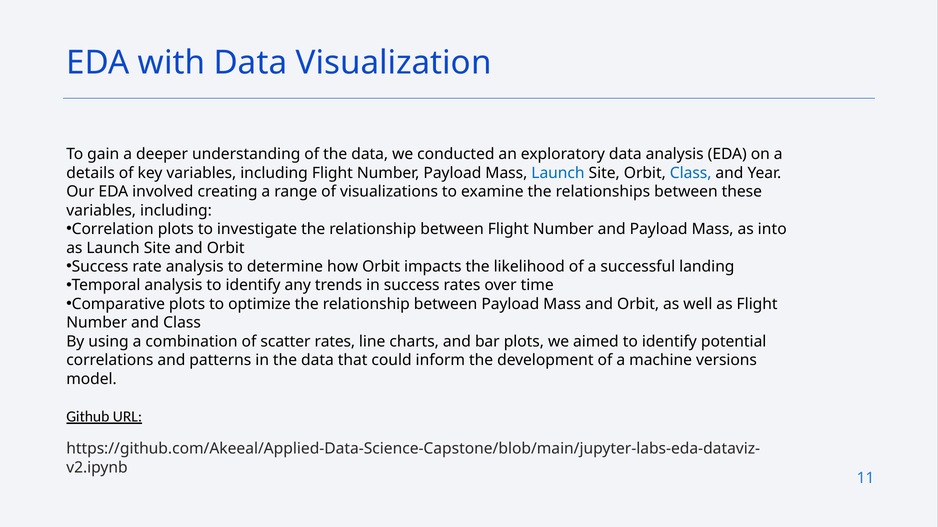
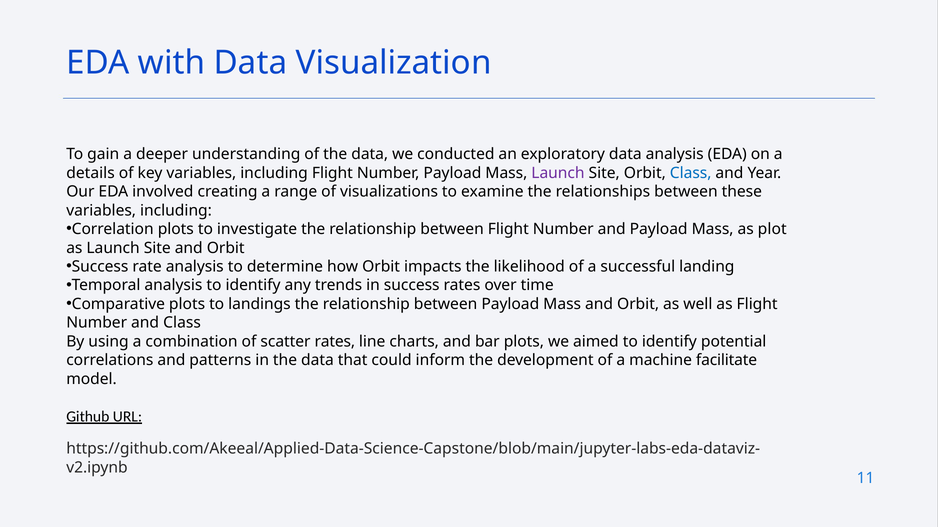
Launch colour: blue -> purple (558, 173)
into: into -> plot (772, 229)
optimize: optimize -> landings (259, 304)
versions: versions -> facilitate (727, 361)
